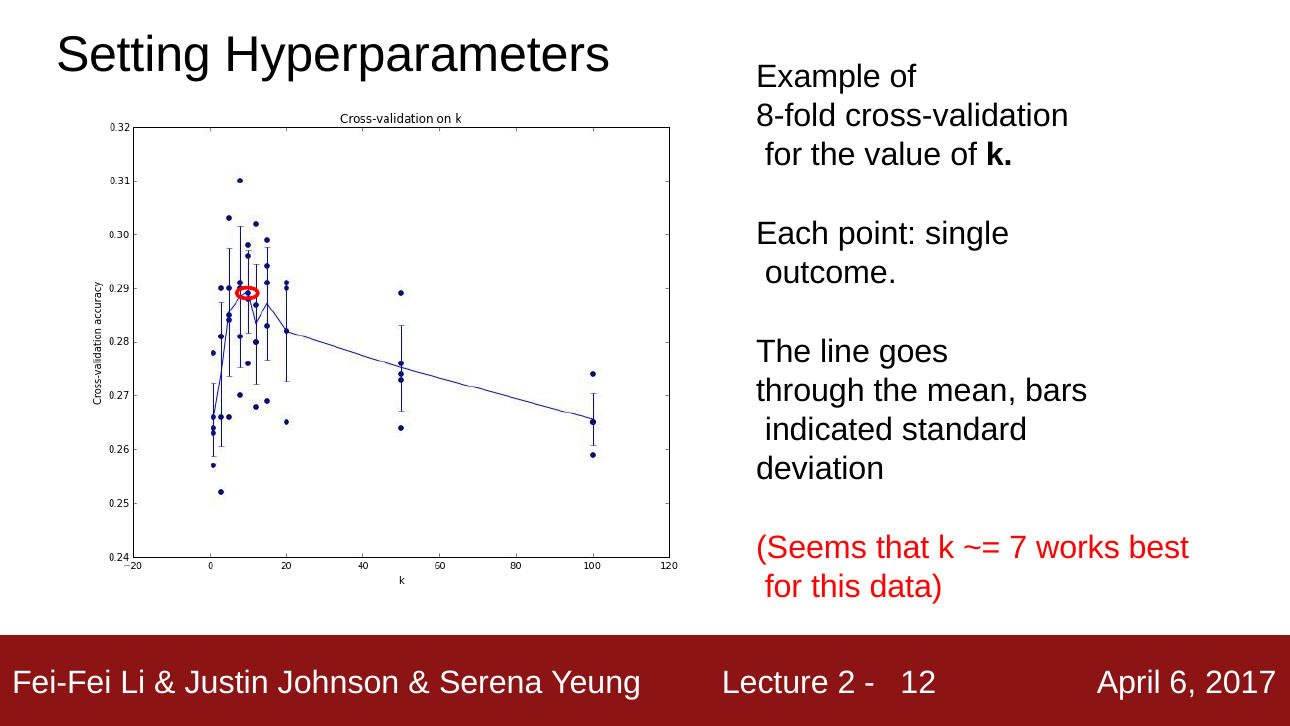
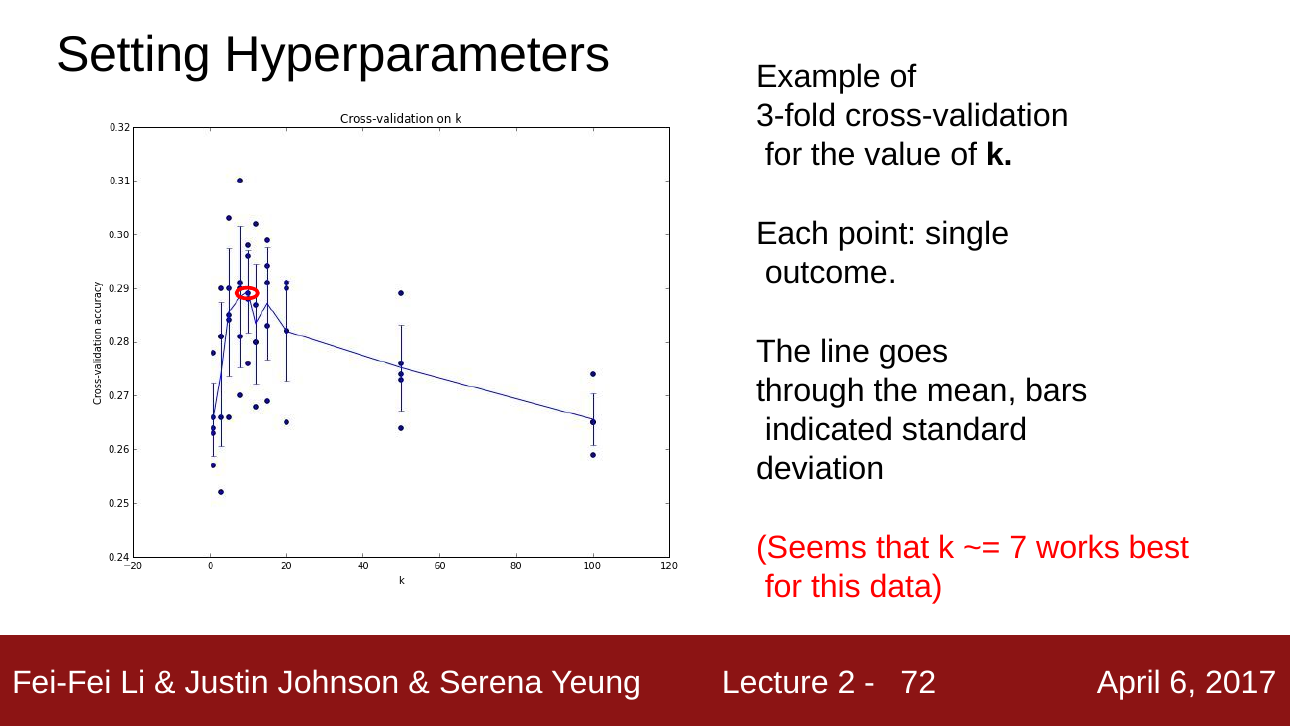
8-fold: 8-fold -> 3-fold (796, 116)
12: 12 -> 72 (918, 682)
